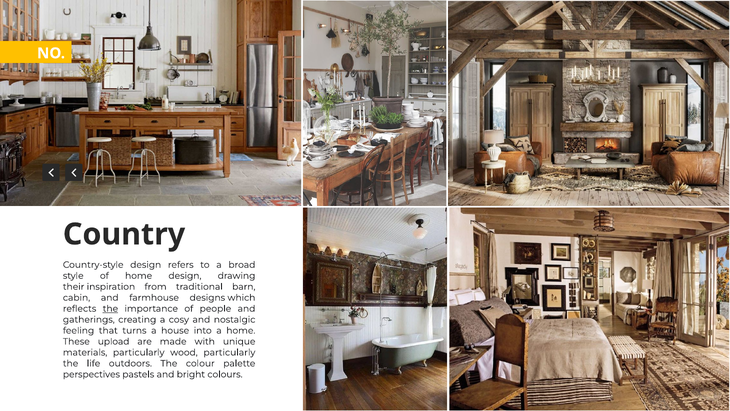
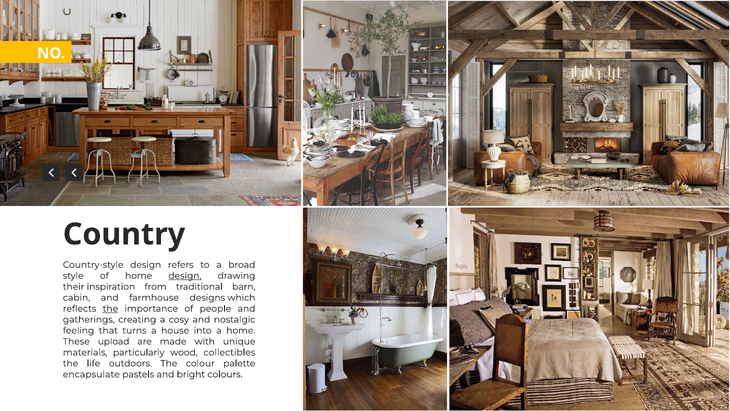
design underline: none -> present (185, 276)
wood particularly: particularly -> collectibles (229, 352)
perspectives: perspectives -> encapsulate (91, 374)
